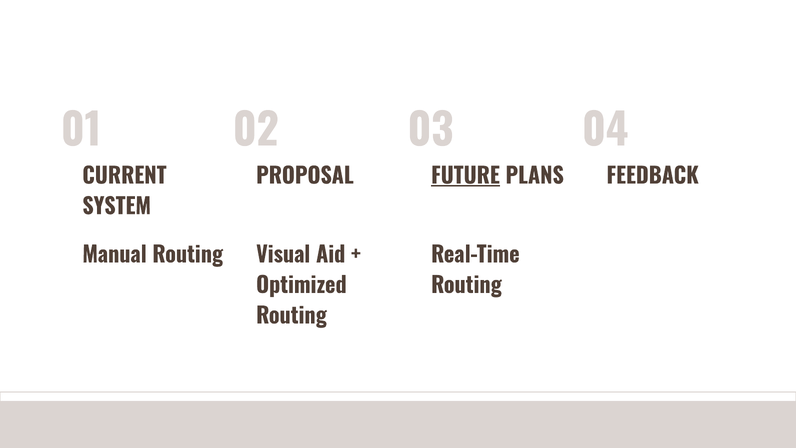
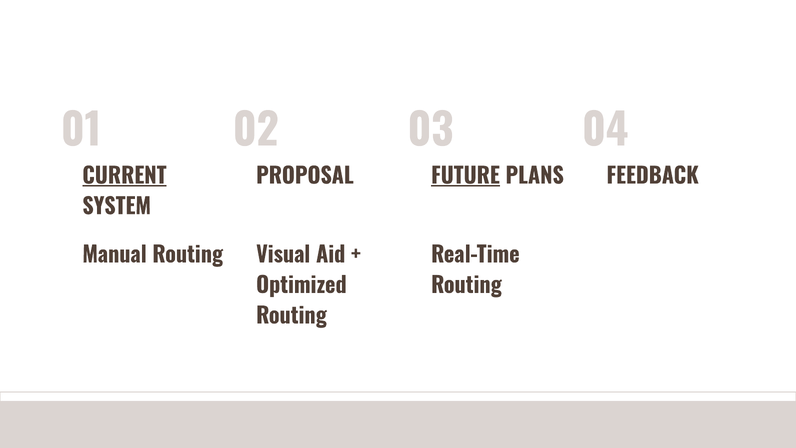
CURRENT underline: none -> present (124, 176)
